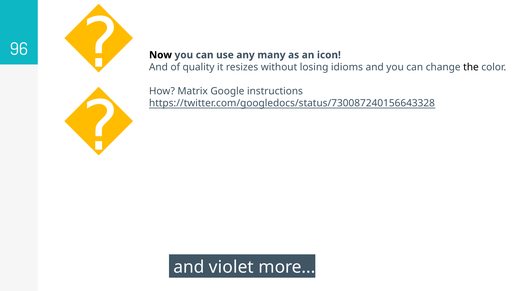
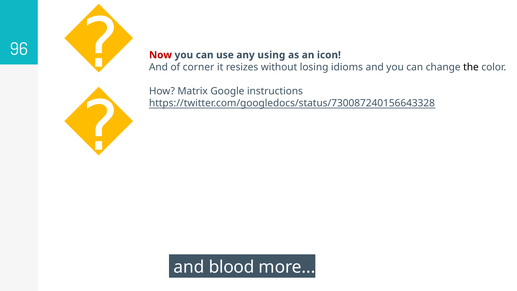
Now colour: black -> red (161, 55)
many: many -> using (271, 55)
quality: quality -> corner (199, 67)
violet: violet -> blood (232, 267)
